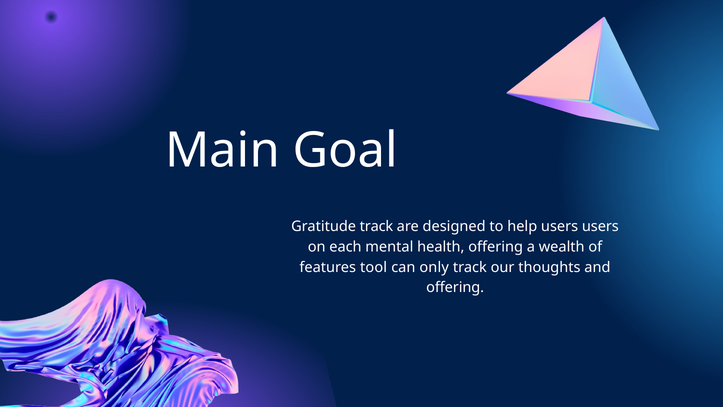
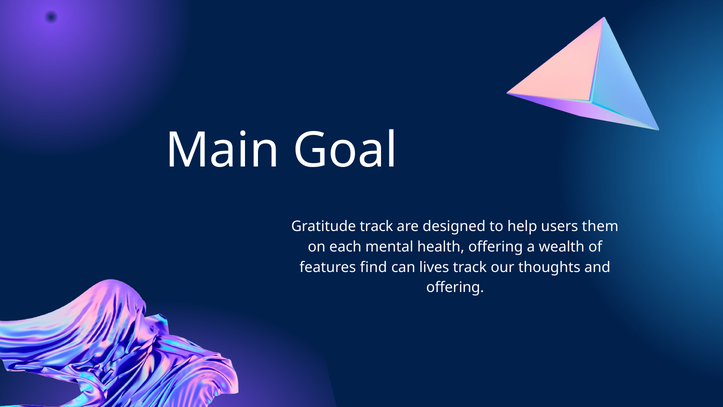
users users: users -> them (600, 226)
tool: tool -> find (374, 267)
only: only -> lives (434, 267)
